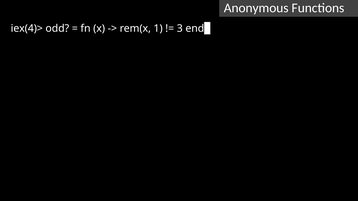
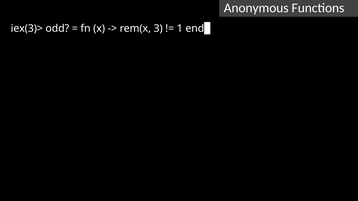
iex(4)>: iex(4)> -> iex(3)> (27, 28)
1: 1 -> 3 (158, 28)
3: 3 -> 1 (180, 28)
